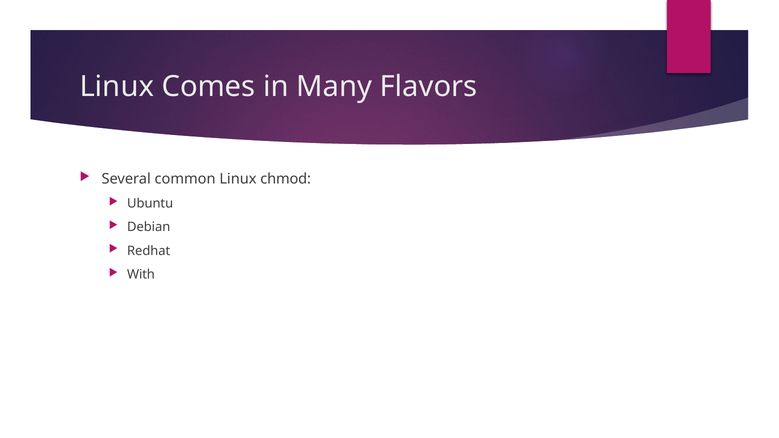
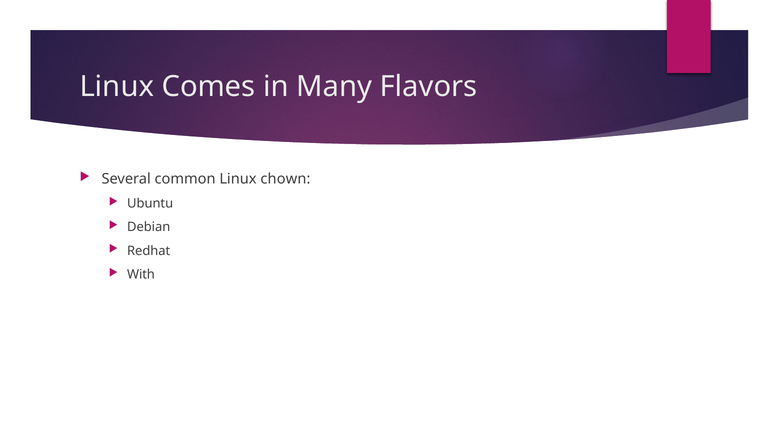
chmod: chmod -> chown (285, 179)
